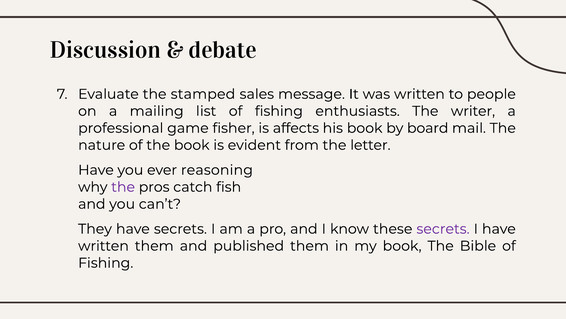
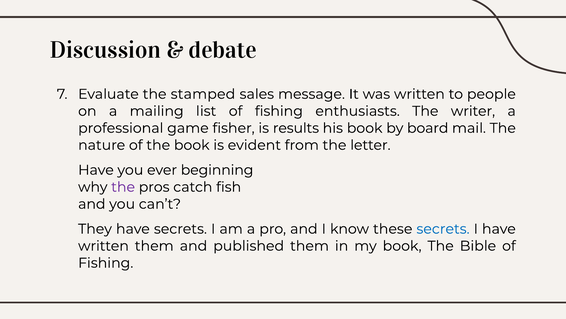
affects: affects -> results (296, 128)
reasoning: reasoning -> beginning (217, 170)
secrets colour: purple -> blue (443, 229)
